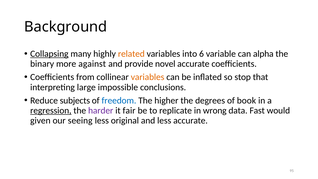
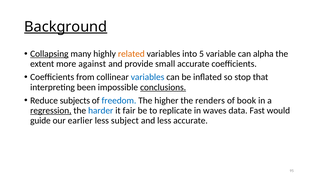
Background underline: none -> present (66, 27)
6: 6 -> 5 (201, 54)
binary: binary -> extent (42, 64)
novel: novel -> small (165, 64)
variables colour: orange -> blue (148, 77)
large: large -> been (86, 87)
conclusions underline: none -> present (163, 87)
degrees: degrees -> renders (210, 100)
harder colour: purple -> blue (101, 110)
wrong: wrong -> waves (215, 110)
given: given -> guide (40, 121)
seeing: seeing -> earlier (80, 121)
original: original -> subject (125, 121)
